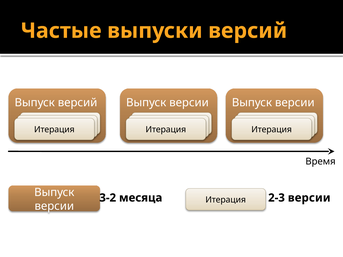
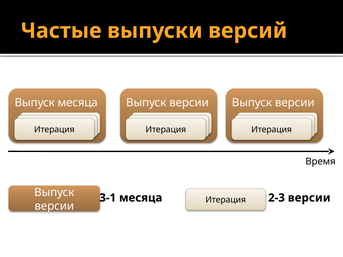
Выпуск версий: версий -> месяца (78, 103)
3-2: 3-2 -> 3-1 (108, 198)
